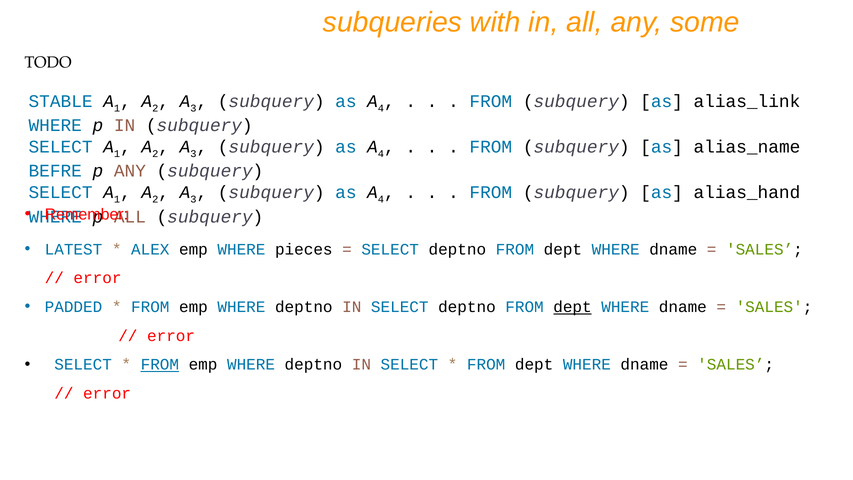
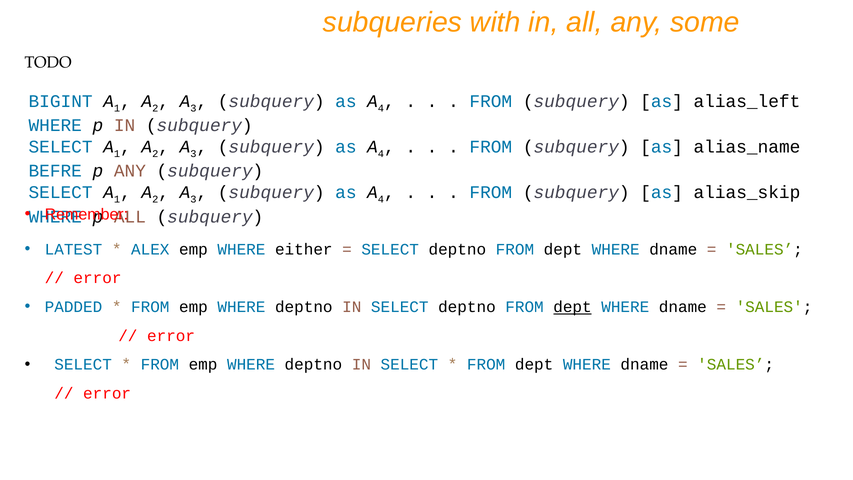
STABLE: STABLE -> BIGINT (61, 101)
alias_link: alias_link -> alias_left (747, 101)
alias_hand: alias_hand -> alias_skip (747, 192)
pieces: pieces -> either (304, 249)
FROM underline: present -> none (160, 364)
